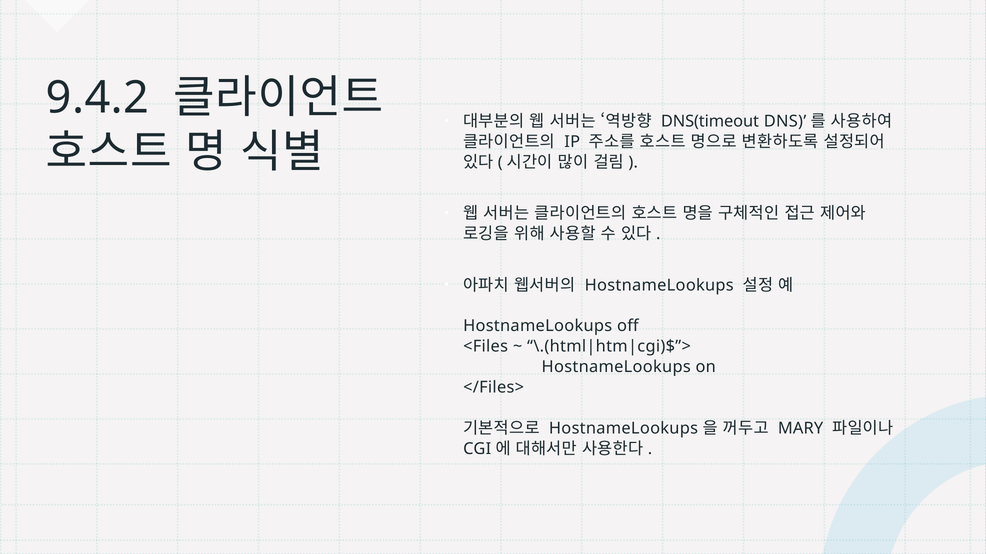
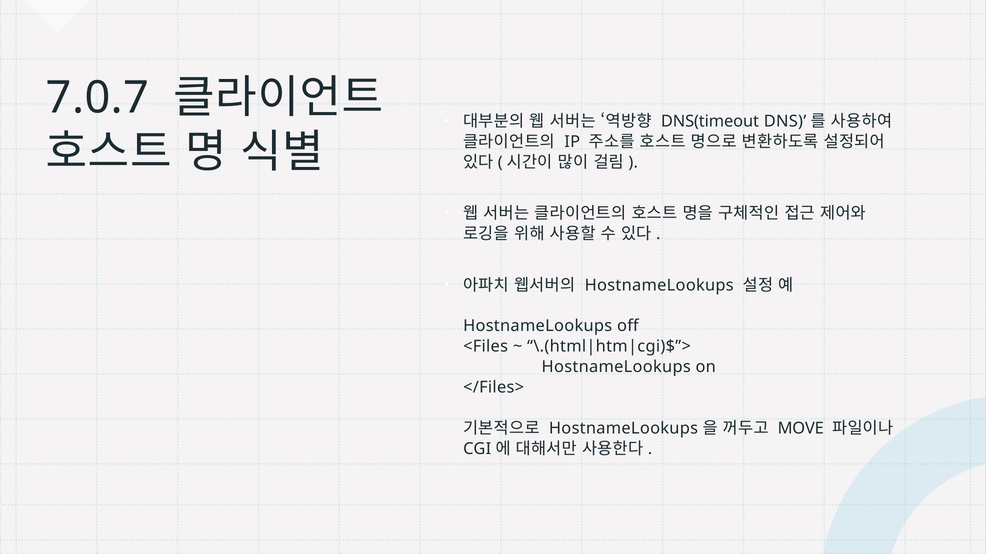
9.4.2: 9.4.2 -> 7.0.7 (98, 98)
MARY: MARY -> MOVE (801, 429)
